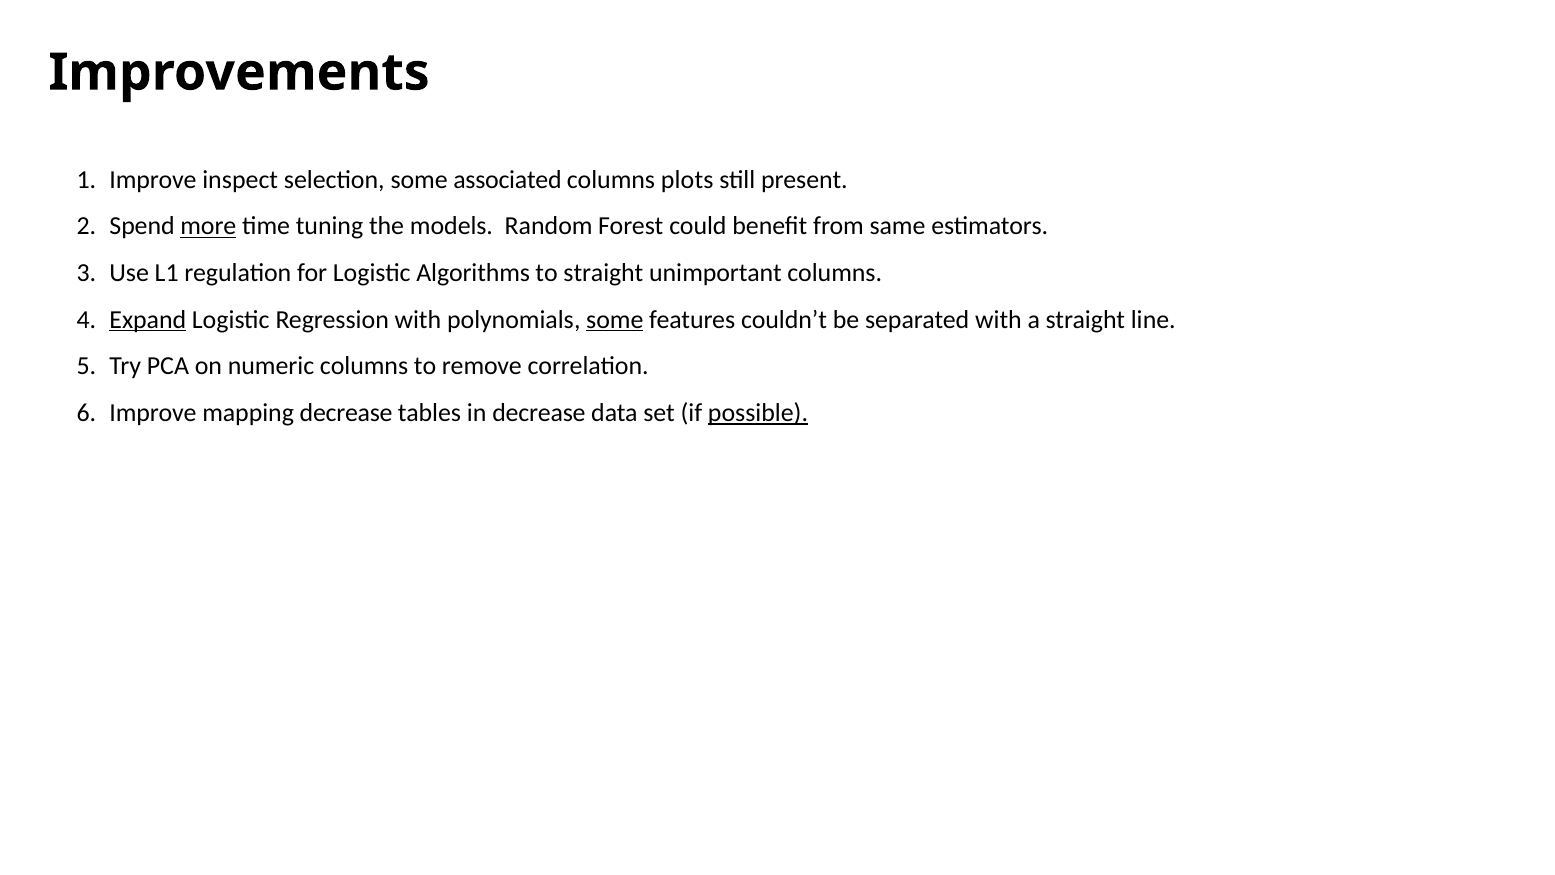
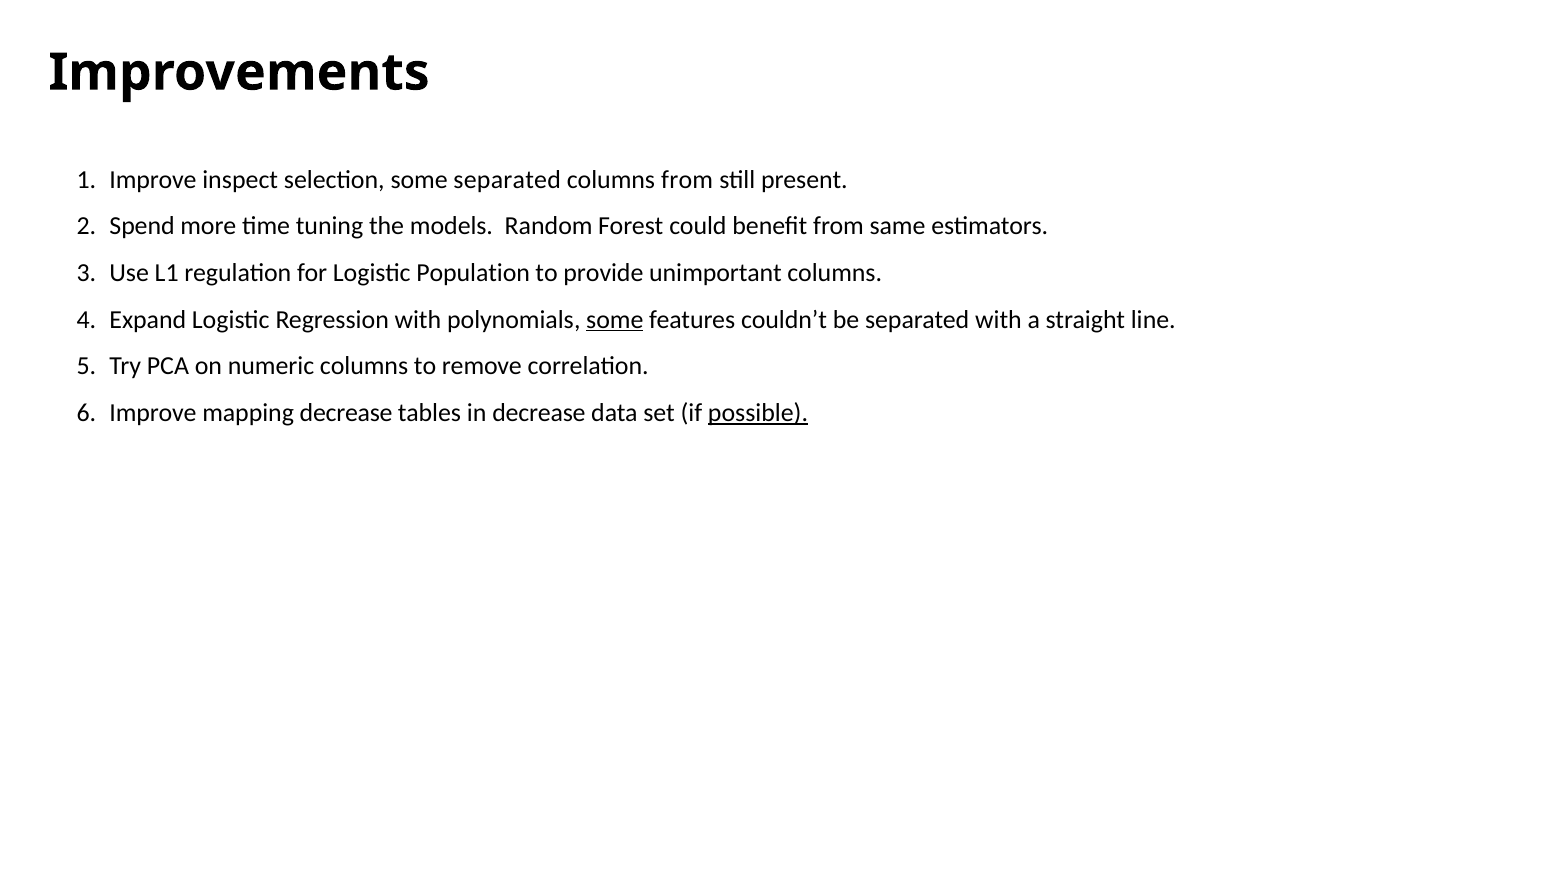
some associated: associated -> separated (507, 180)
columns plots: plots -> from (687, 180)
more underline: present -> none (208, 226)
Algorithms: Algorithms -> Population (473, 273)
to straight: straight -> provide (603, 273)
Expand underline: present -> none (148, 319)
